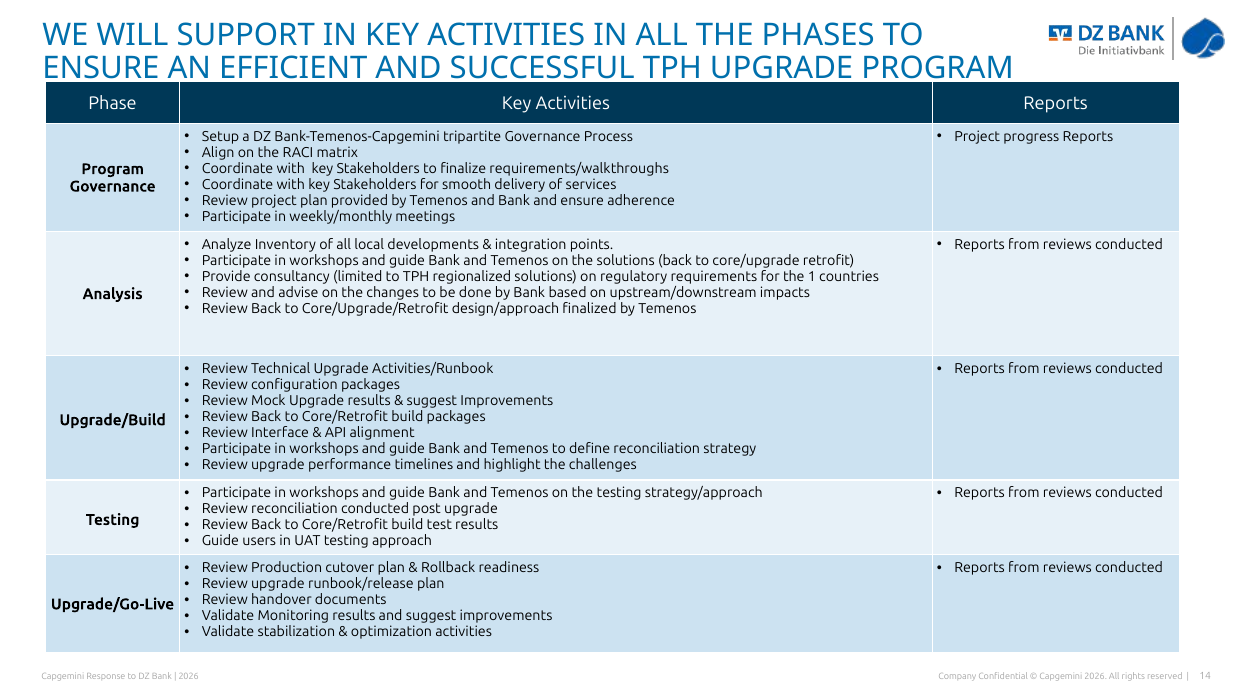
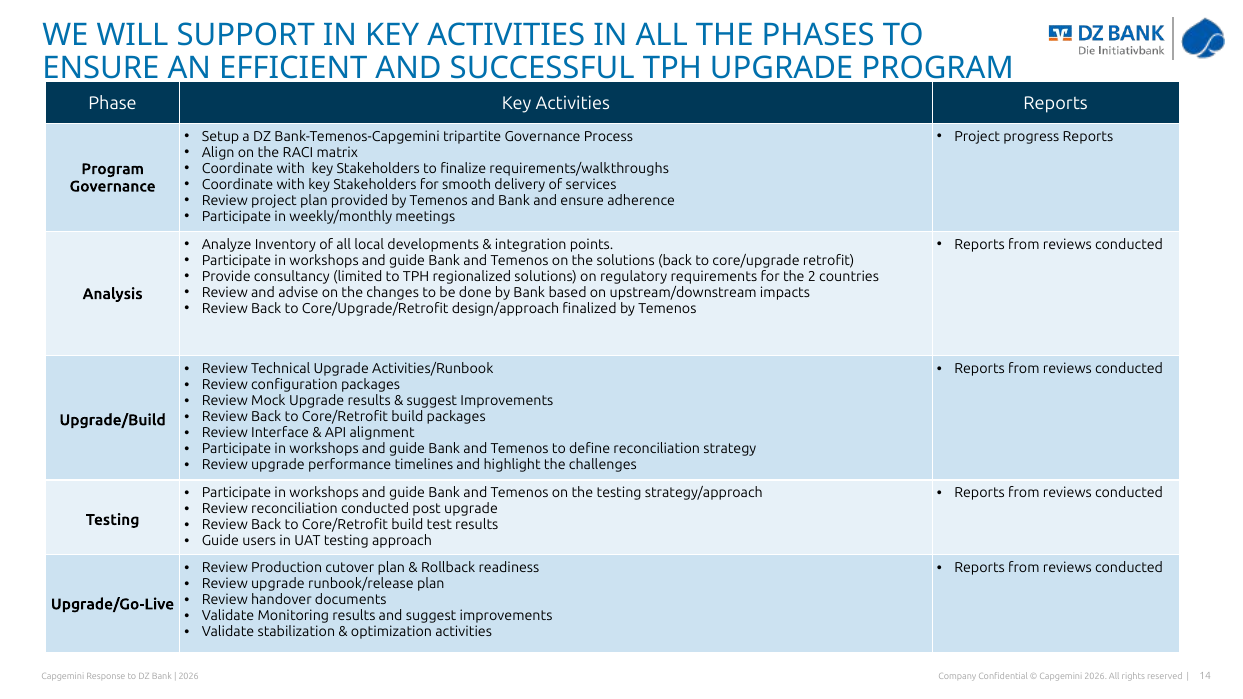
1: 1 -> 2 (812, 276)
